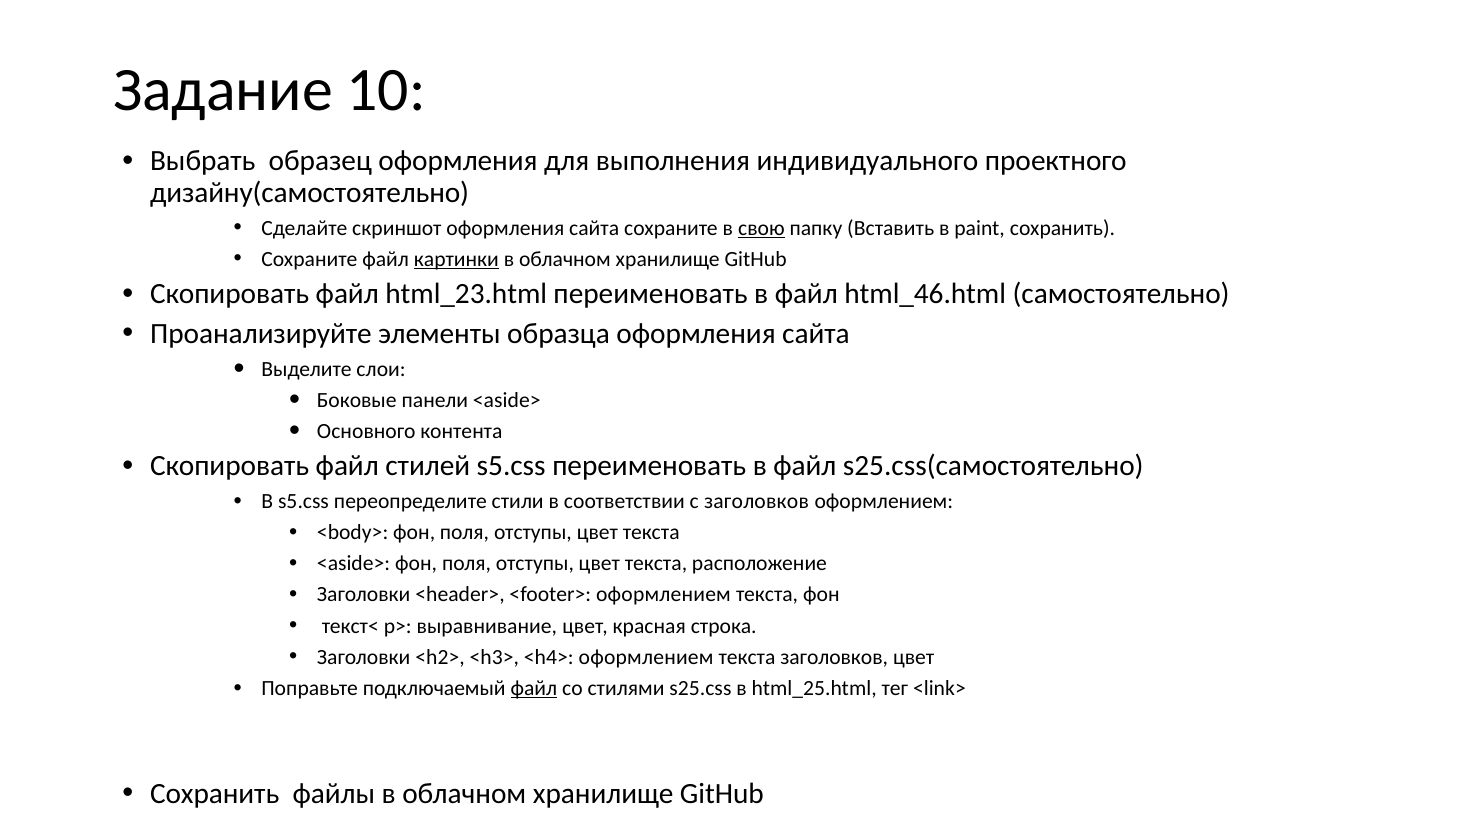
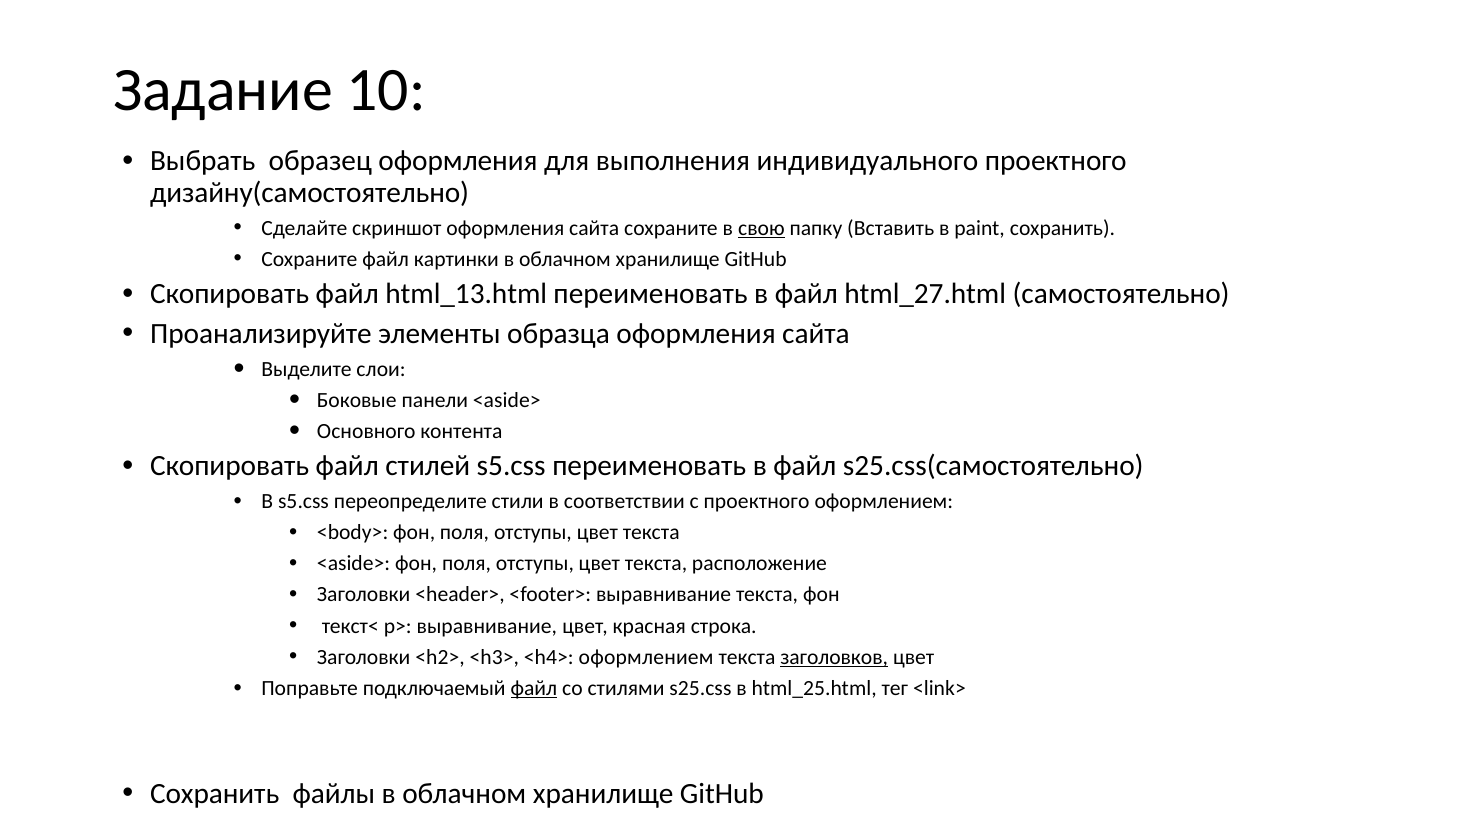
картинки underline: present -> none (456, 259)
html_23.html: html_23.html -> html_13.html (466, 294)
html_46.html: html_46.html -> html_27.html (925, 294)
с заголовков: заголовков -> проектного (757, 502)
<footer> оформлением: оформлением -> выравнивание (664, 595)
заголовков underline: none -> present (834, 657)
